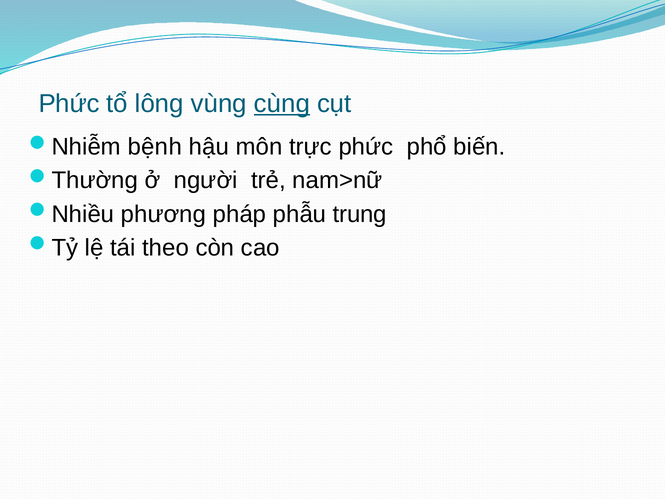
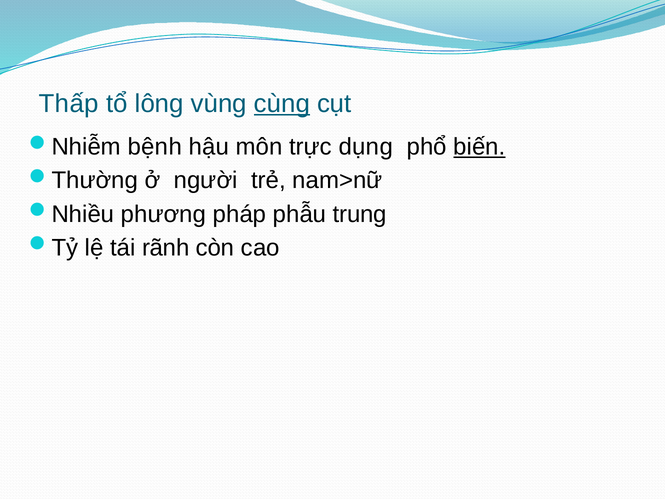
Phức: Phức -> Thấp (69, 104)
trực phức: phức -> dụng (366, 147)
biến underline: none -> present (479, 147)
theo: theo -> rãnh (166, 248)
